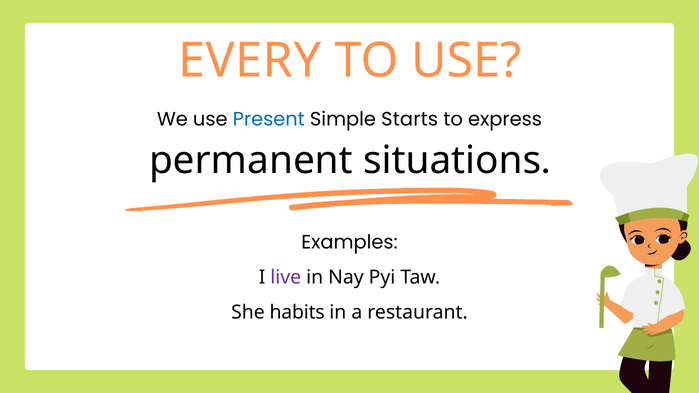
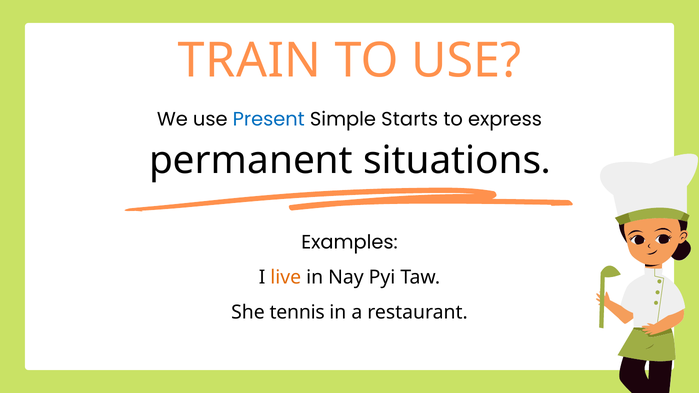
EVERY: EVERY -> TRAIN (250, 61)
live colour: purple -> orange (286, 277)
habits: habits -> tennis (297, 312)
